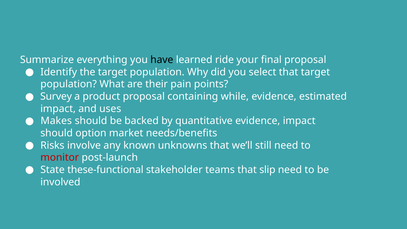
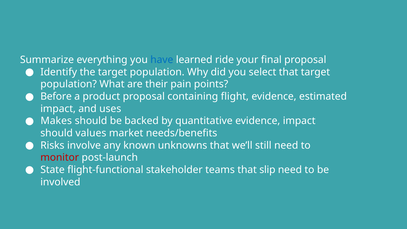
have colour: black -> blue (162, 60)
Survey: Survey -> Before (56, 96)
while: while -> flight (235, 96)
option: option -> values (91, 133)
these-functional: these-functional -> flight-functional (105, 170)
